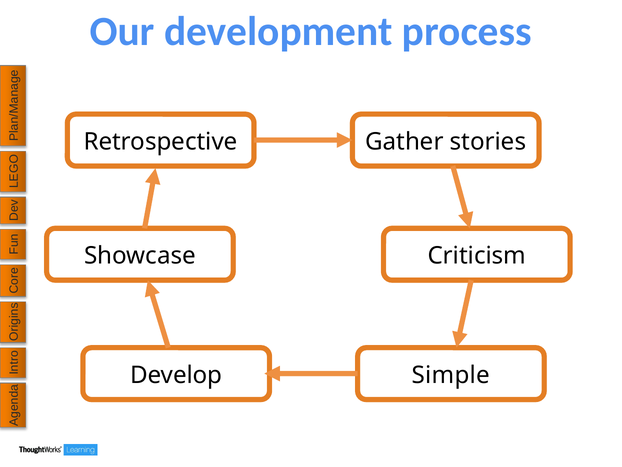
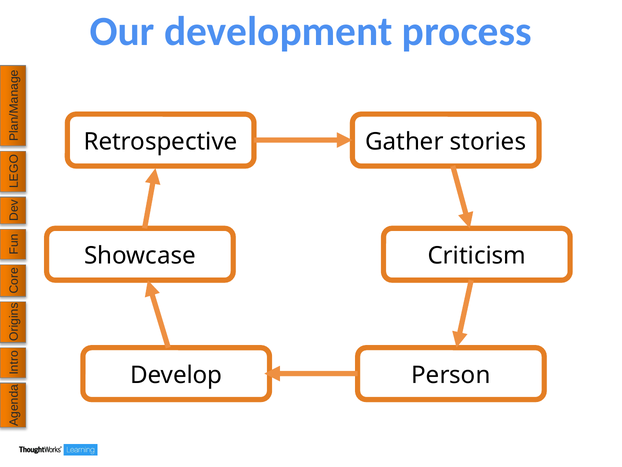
Simple: Simple -> Person (451, 375)
